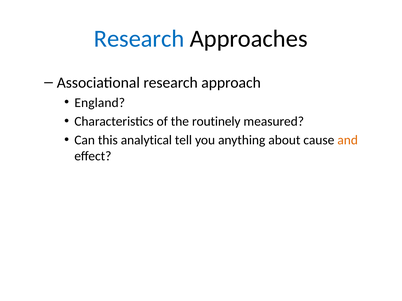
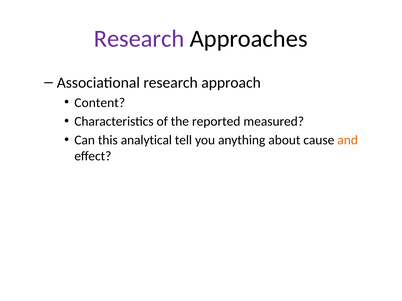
Research colour: blue -> purple (139, 39)
England: England -> Content (100, 103)
routinely: routinely -> reported (216, 122)
